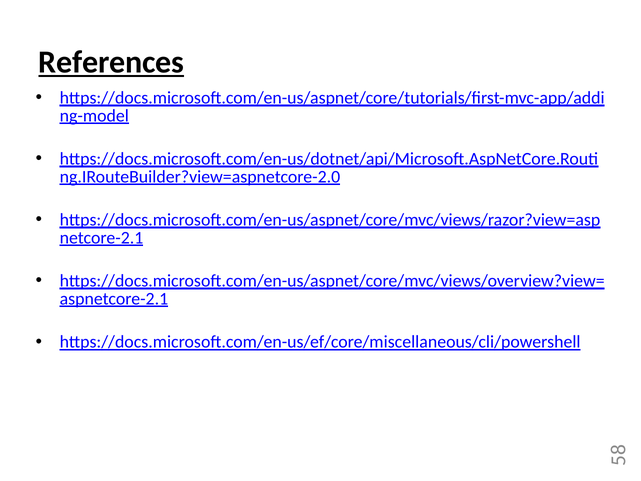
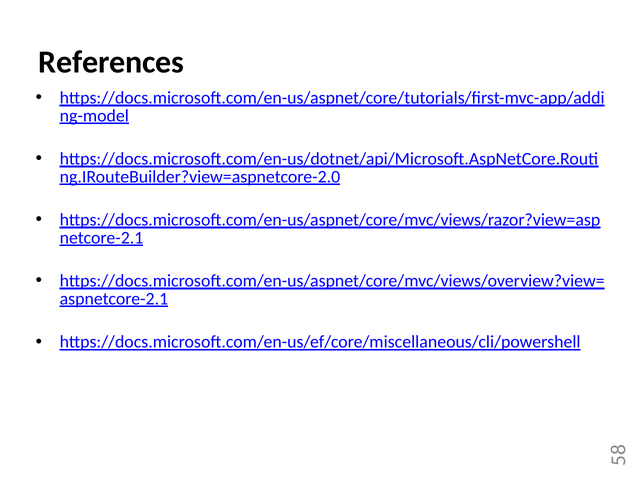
References underline: present -> none (111, 62)
